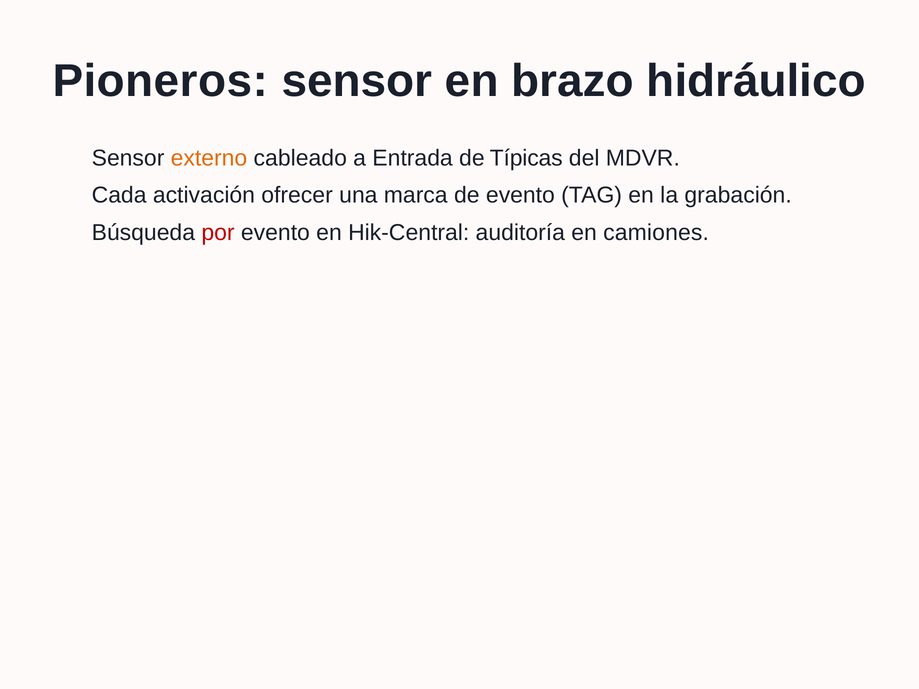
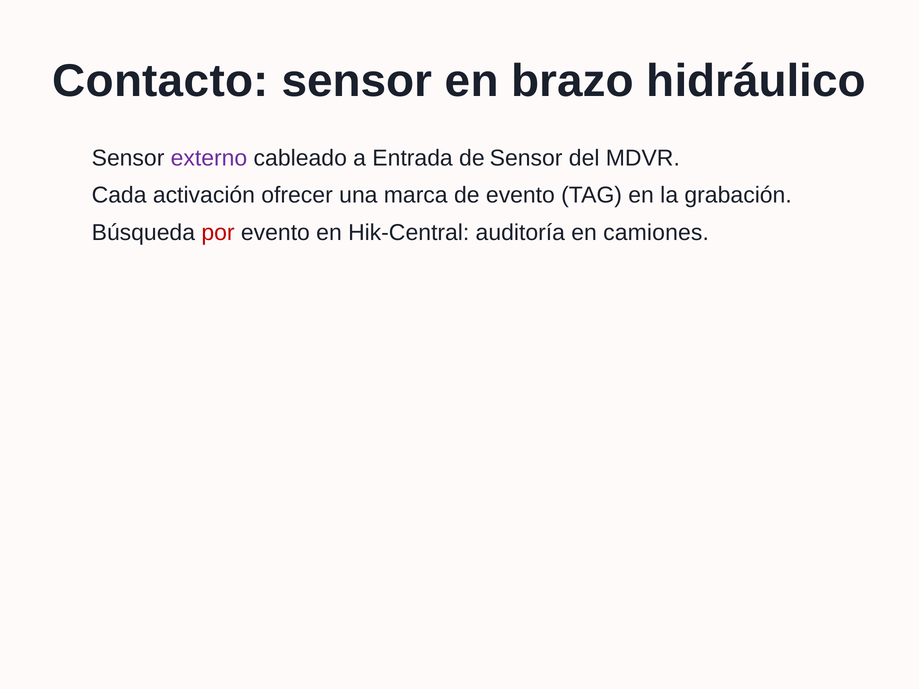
Pioneros: Pioneros -> Contacto (161, 81)
externo colour: orange -> purple (209, 158)
de Típicas: Típicas -> Sensor (526, 158)
